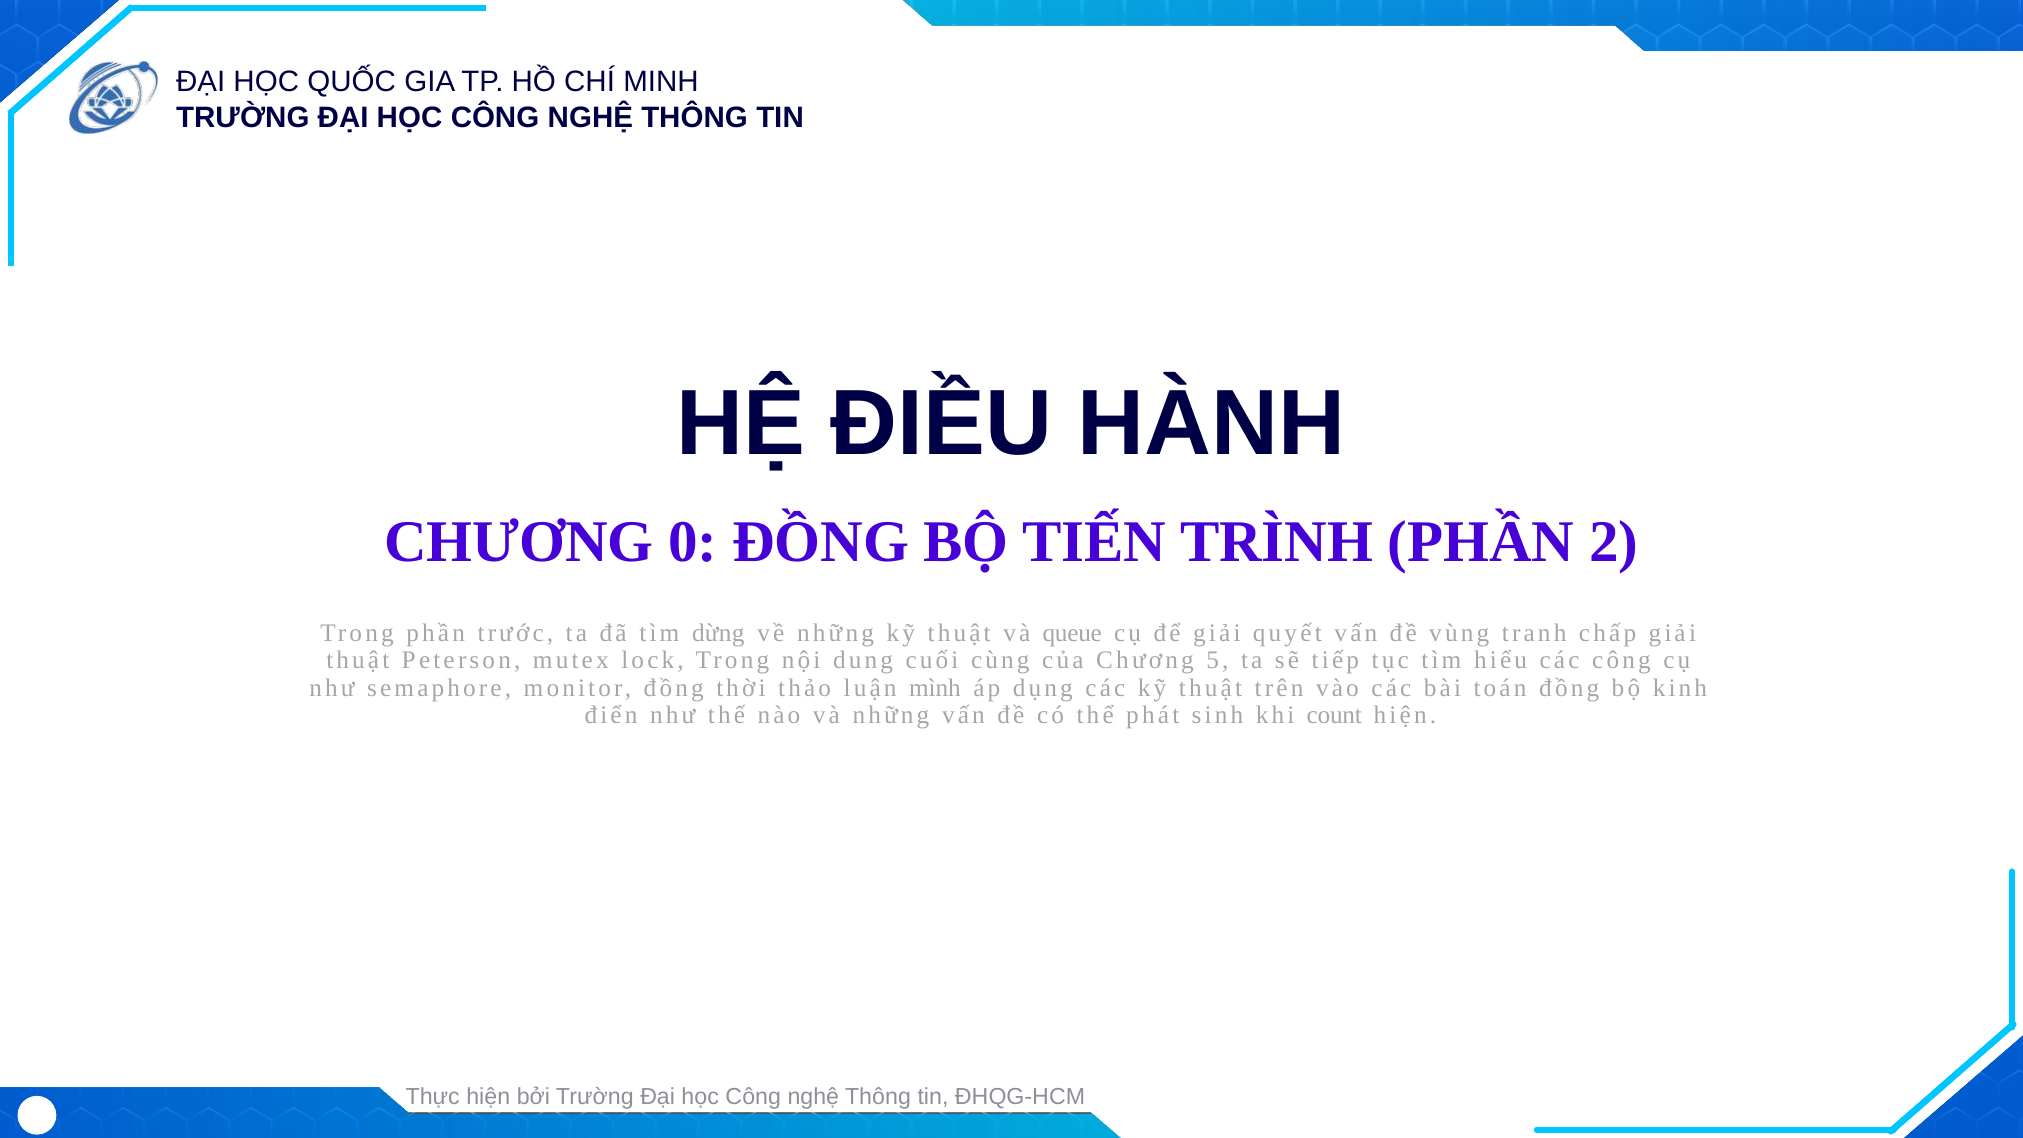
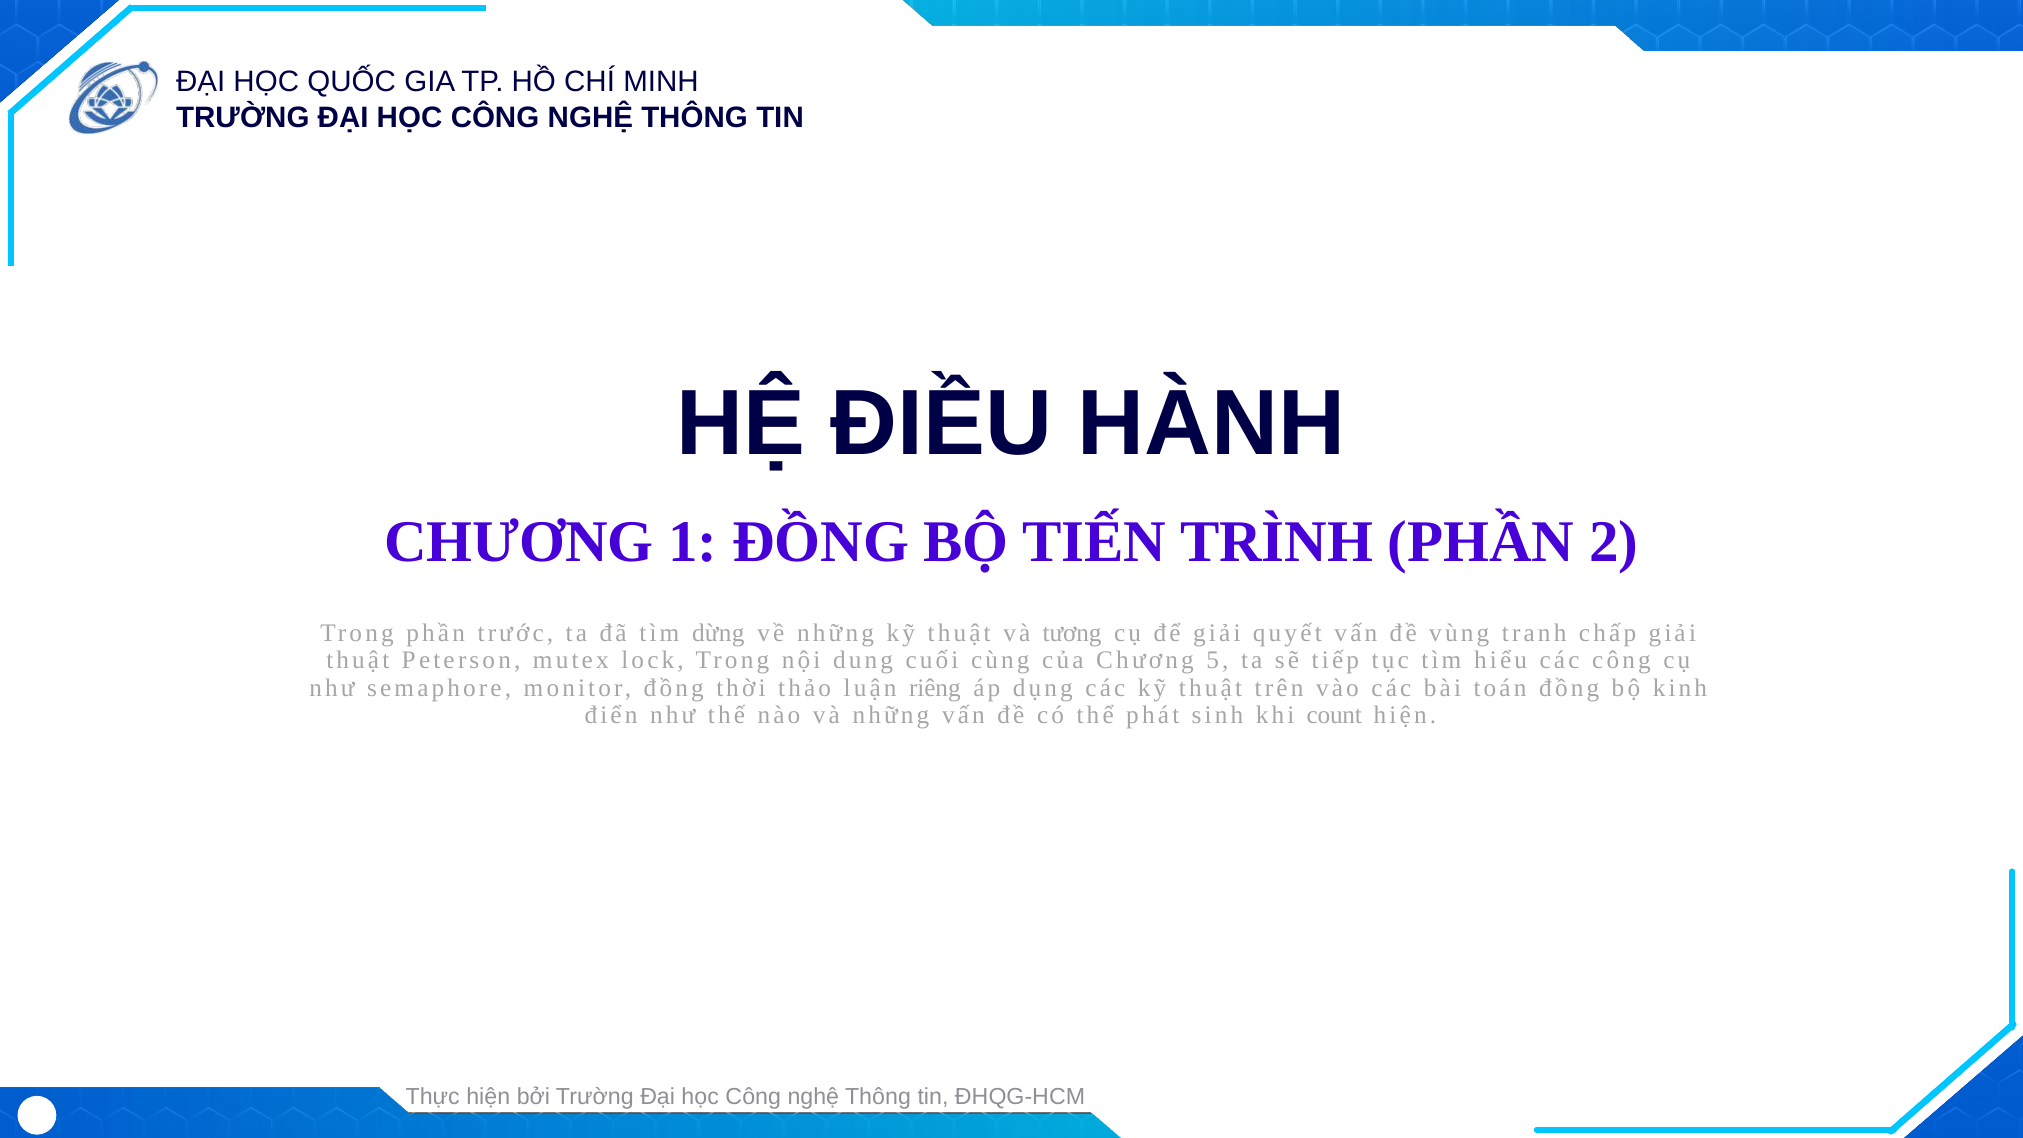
0: 0 -> 1 (693, 542)
queue: queue -> tương (1072, 633)
mình: mình -> riêng (935, 688)
